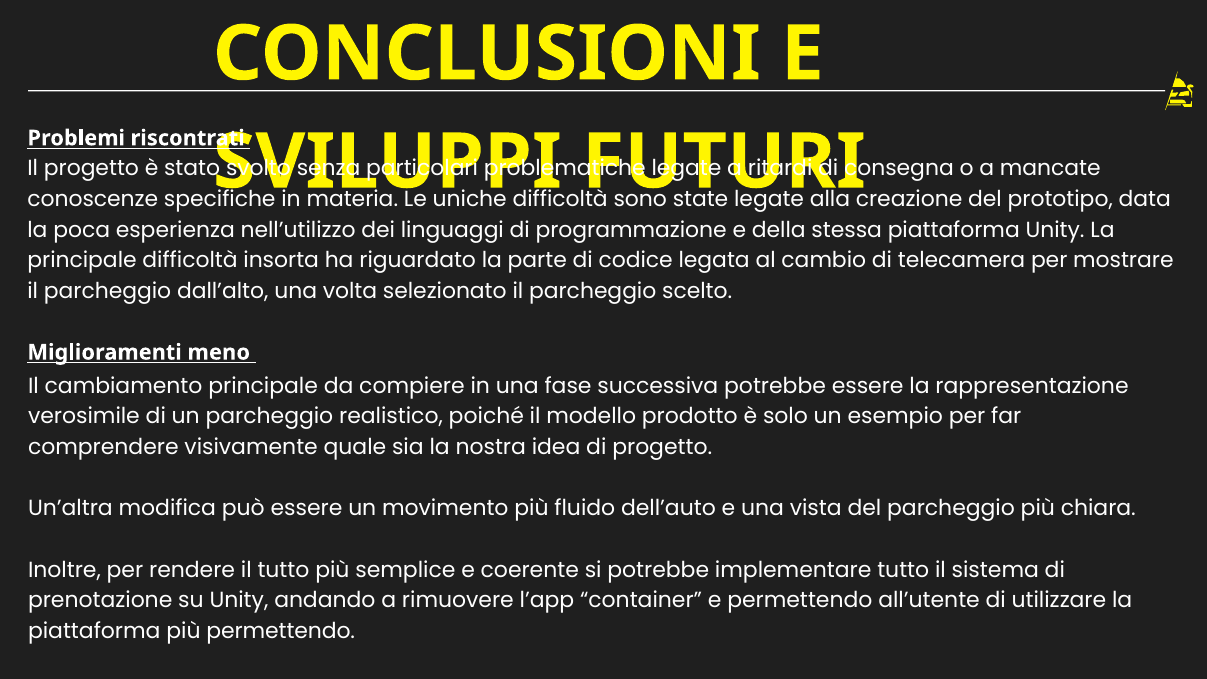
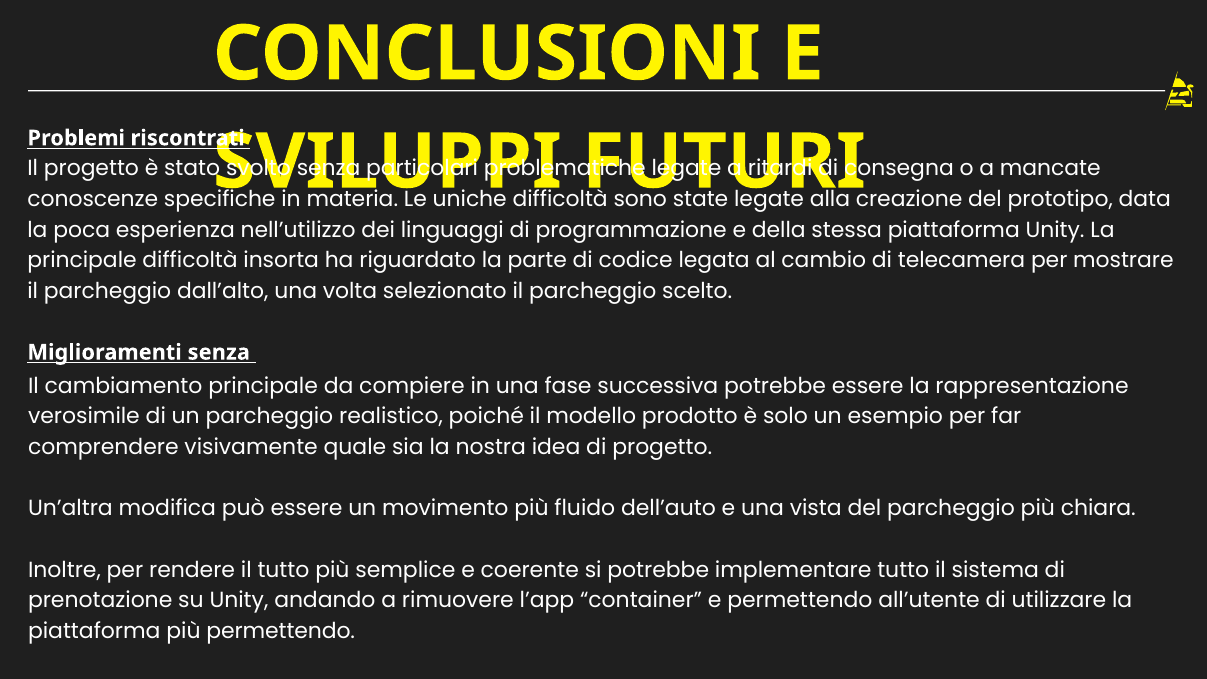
Miglioramenti meno: meno -> senza (219, 352)
